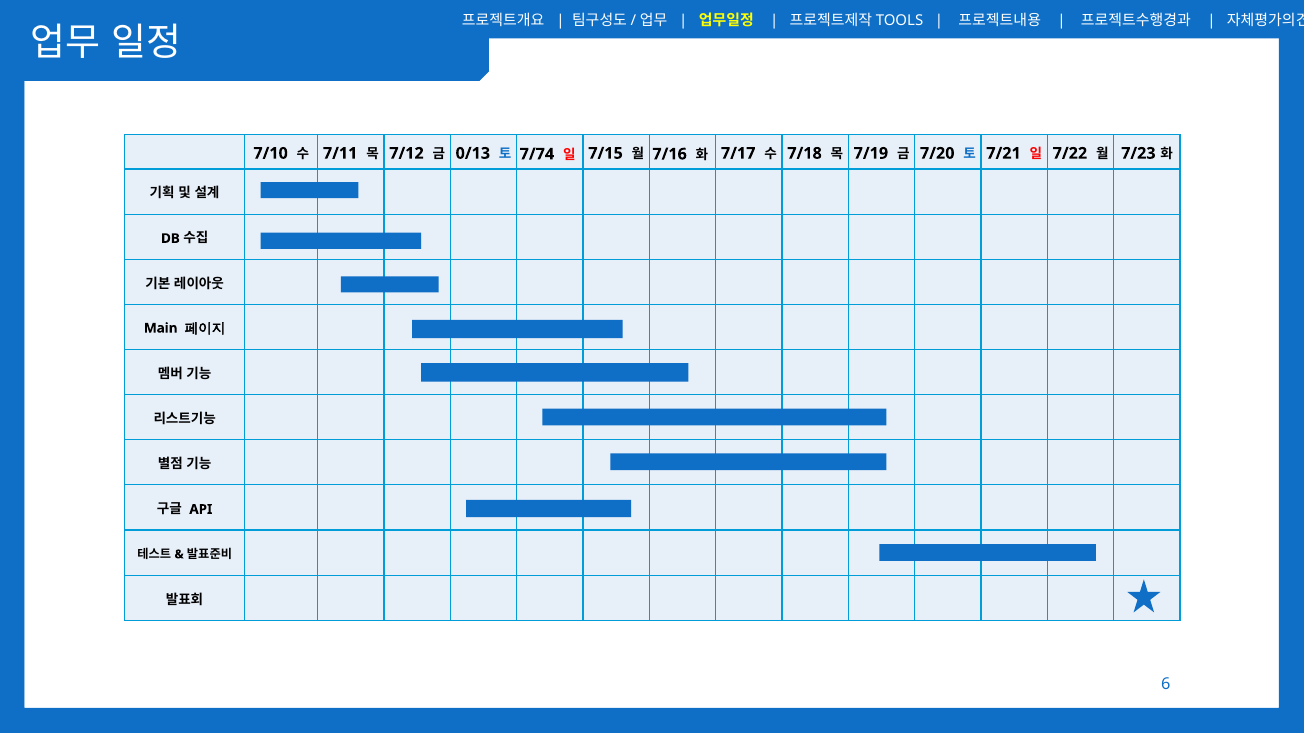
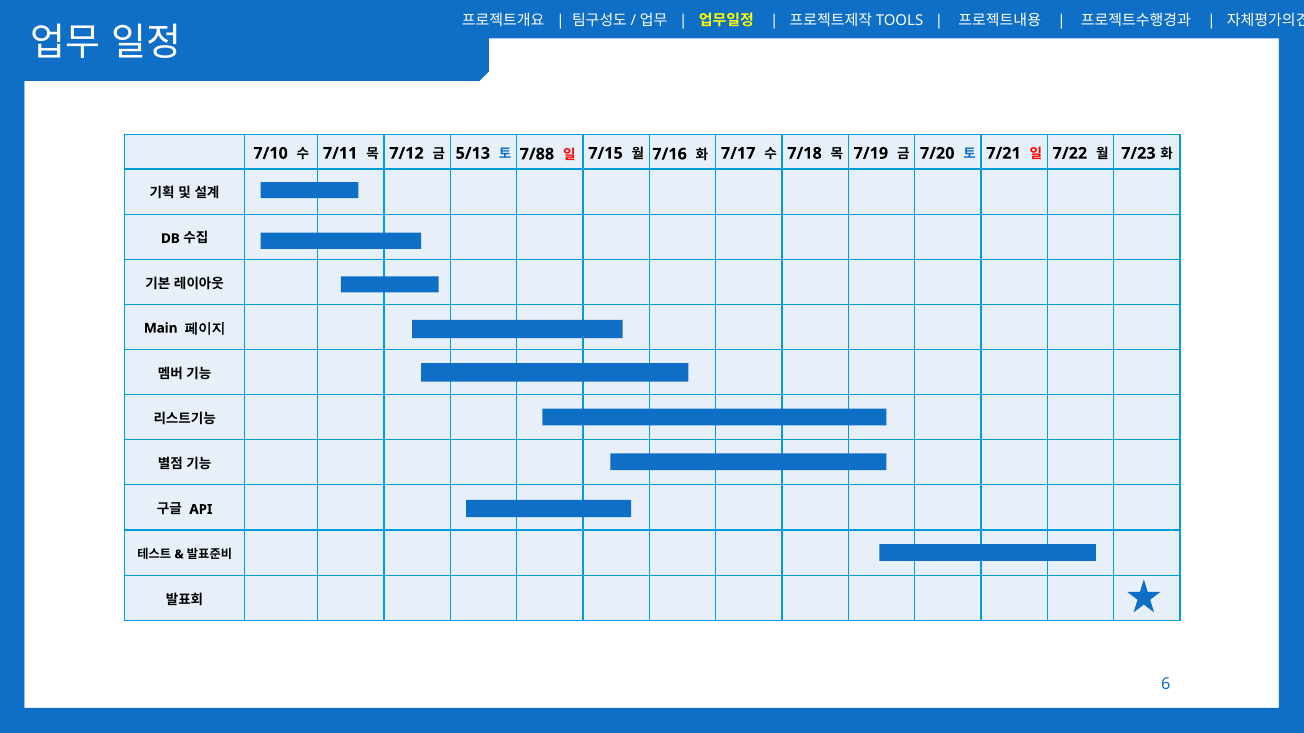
0/13: 0/13 -> 5/13 (473, 153)
7/74: 7/74 -> 7/88 (537, 154)
